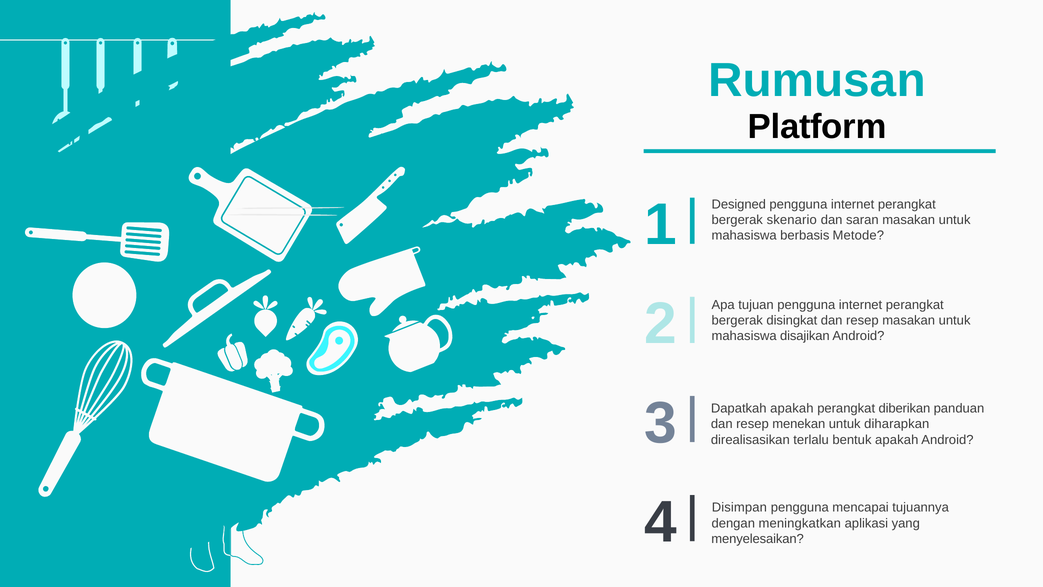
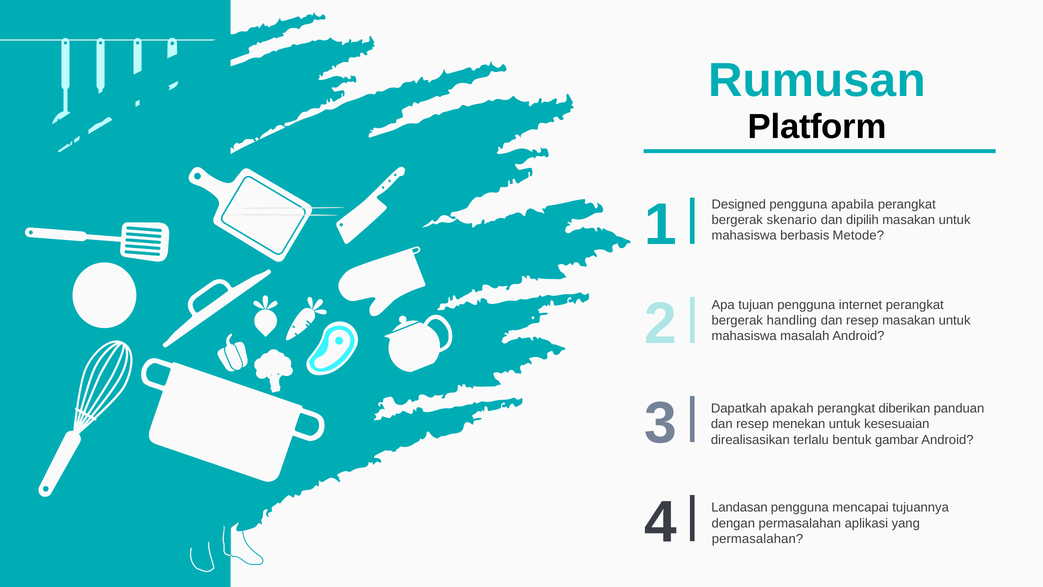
internet: internet -> apabila (853, 204)
saran: saran -> dipilih (862, 220)
disingkat: disingkat -> handling (792, 320)
disajikan: disajikan -> masalah (805, 336)
diharapkan: diharapkan -> kesesuaian (897, 424)
bentuk apakah: apakah -> gambar (897, 440)
Disimpan: Disimpan -> Landasan (739, 507)
dengan meningkatkan: meningkatkan -> permasalahan (800, 523)
menyelesaikan: menyelesaikan -> permasalahan (757, 539)
